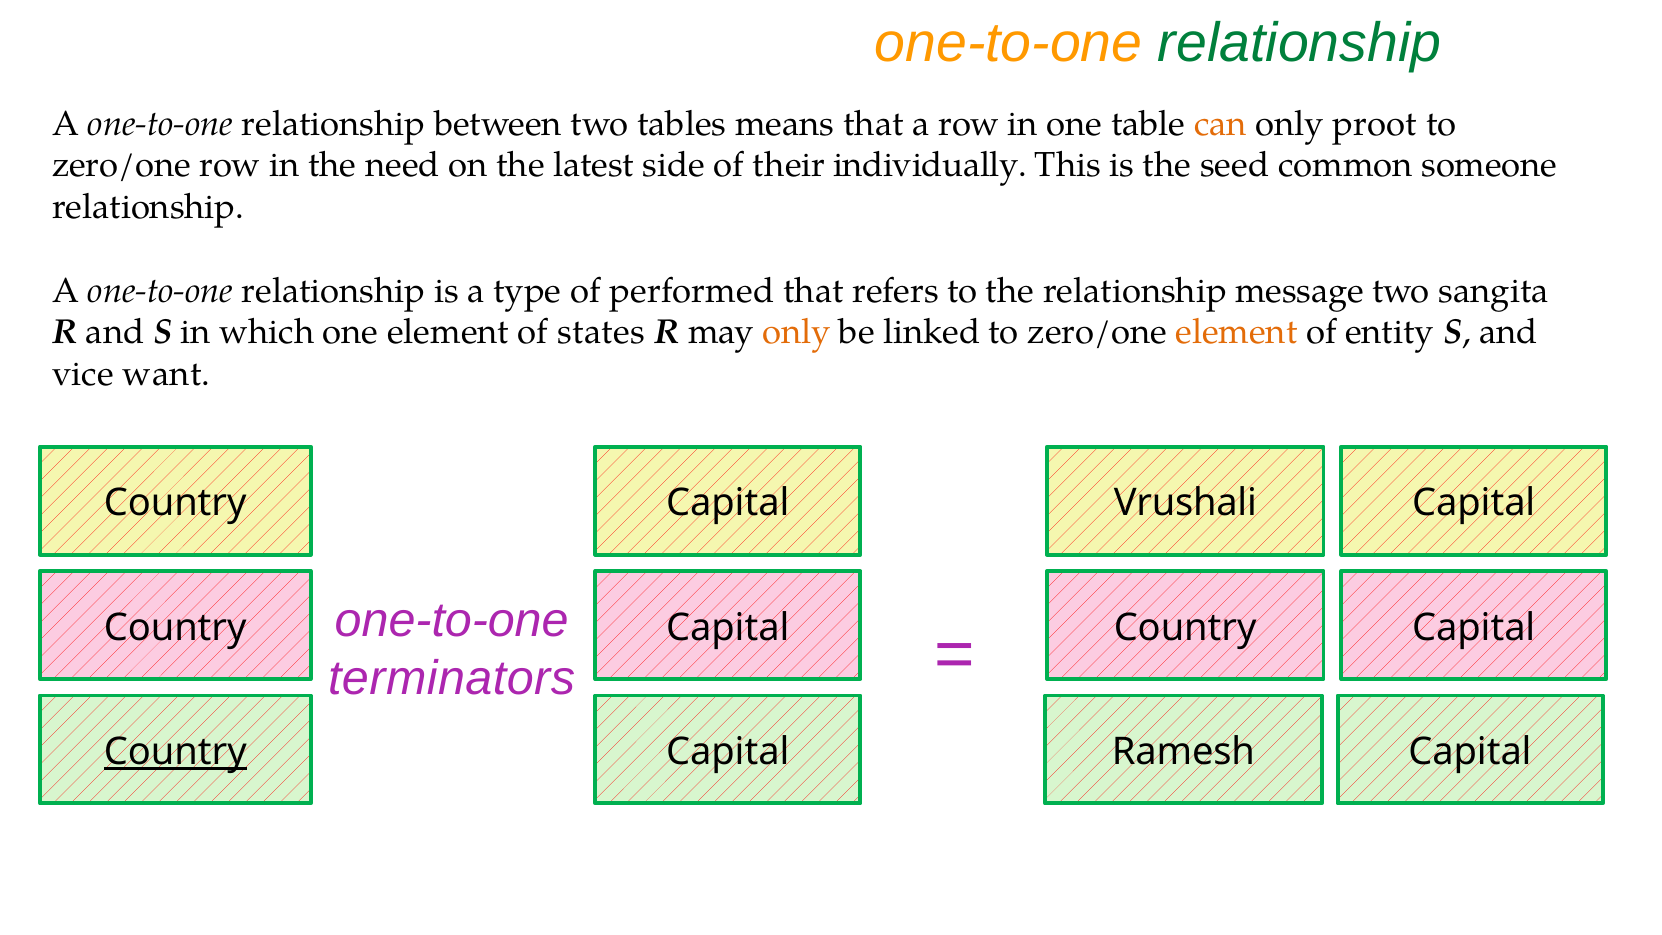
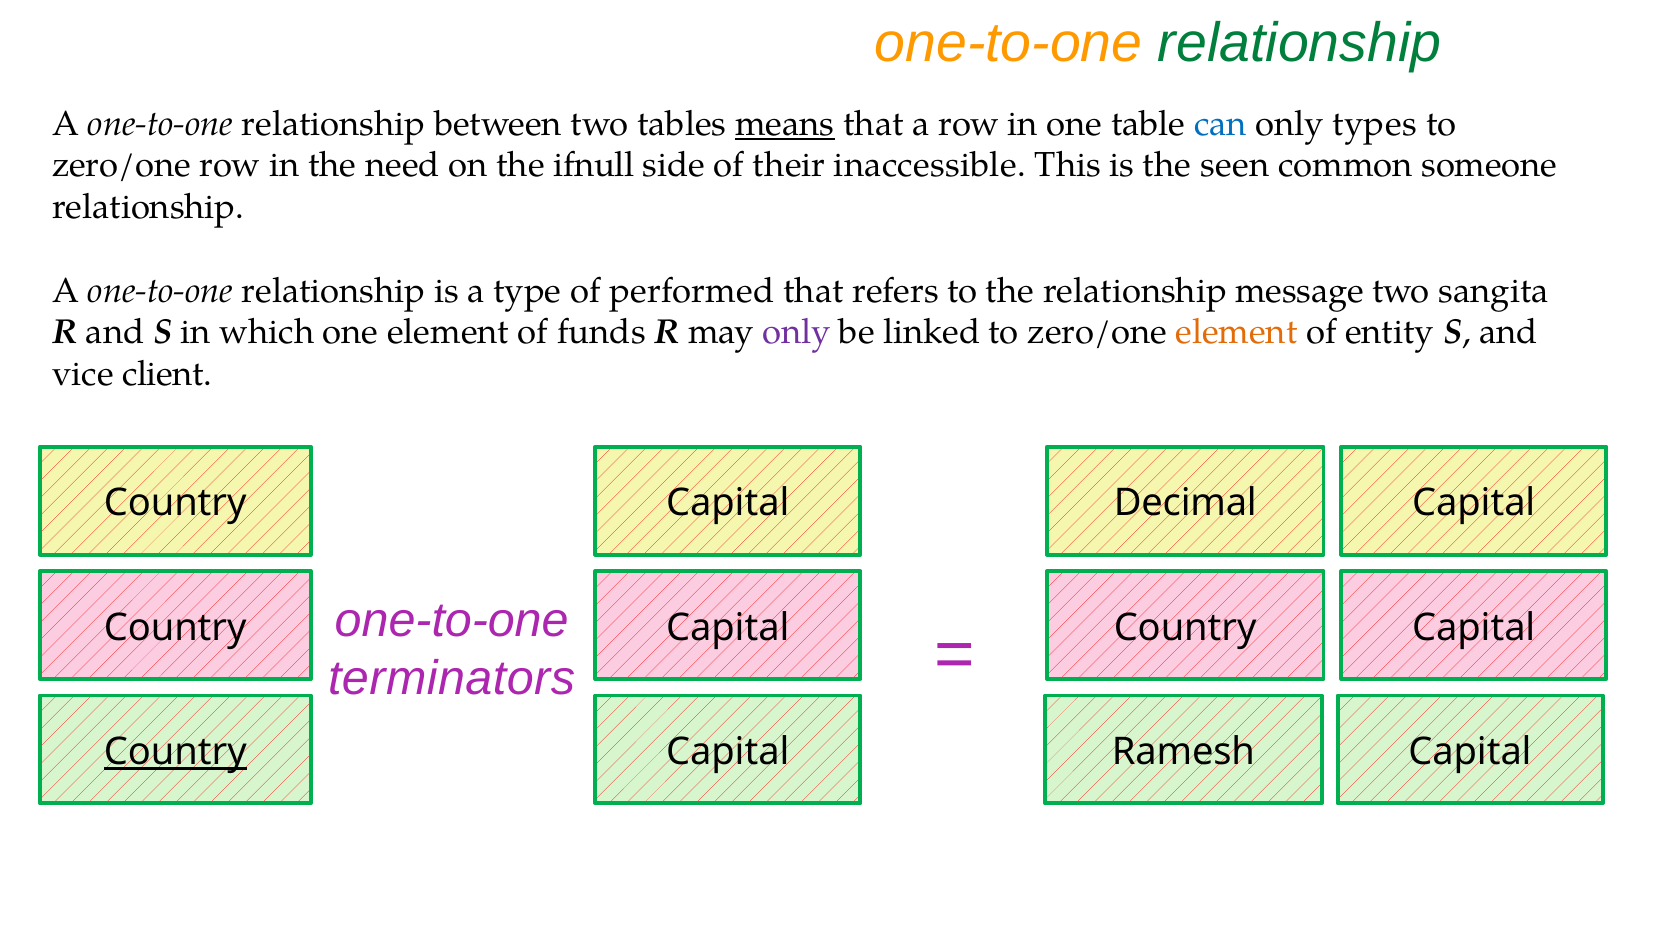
means underline: none -> present (785, 124)
can colour: orange -> blue (1221, 124)
proot: proot -> types (1375, 124)
latest: latest -> ifnull (594, 165)
individually: individually -> inaccessible (930, 165)
seed: seed -> seen (1235, 165)
states: states -> funds (601, 332)
only colour: orange -> purple (797, 332)
want: want -> client (167, 374)
Vrushali: Vrushali -> Decimal (1185, 503)
